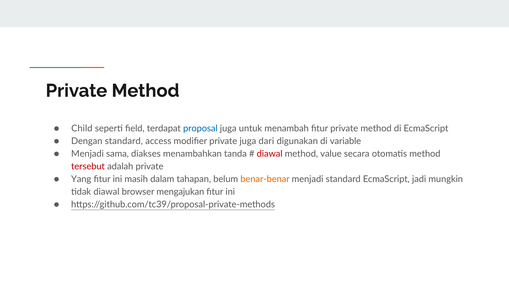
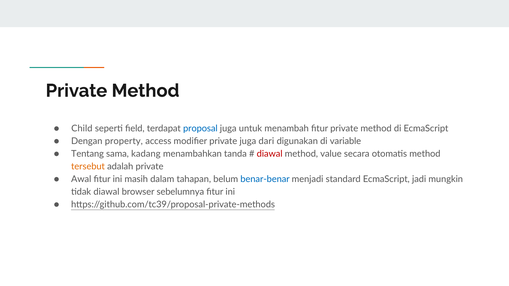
Dengan standard: standard -> property (124, 141)
Menjadi: Menjadi -> Tentang (88, 154)
diakses: diakses -> kadang (146, 154)
tersebut colour: red -> orange (88, 167)
Yang: Yang -> Awal (81, 179)
benar-benar colour: orange -> blue (265, 179)
mengajukan: mengajukan -> sebelumnya (180, 192)
